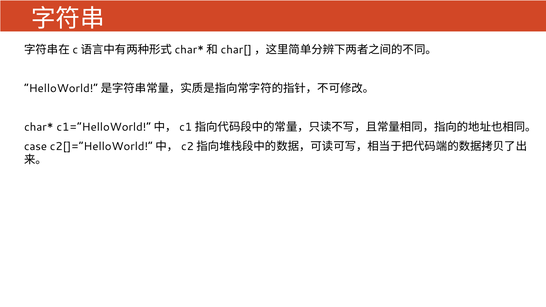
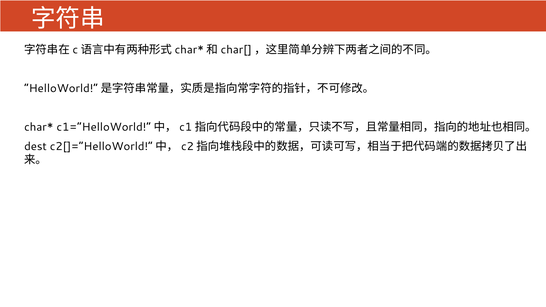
case: case -> dest (35, 146)
